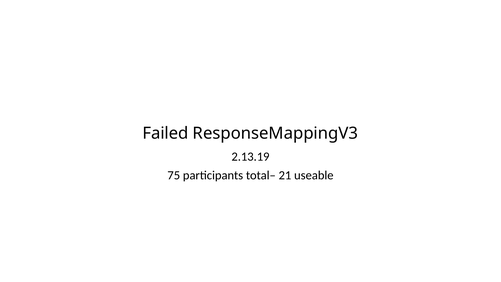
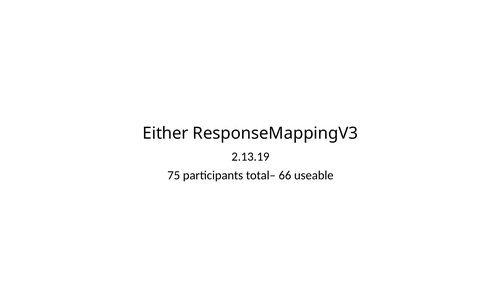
Failed: Failed -> Either (166, 133)
21: 21 -> 66 (285, 175)
